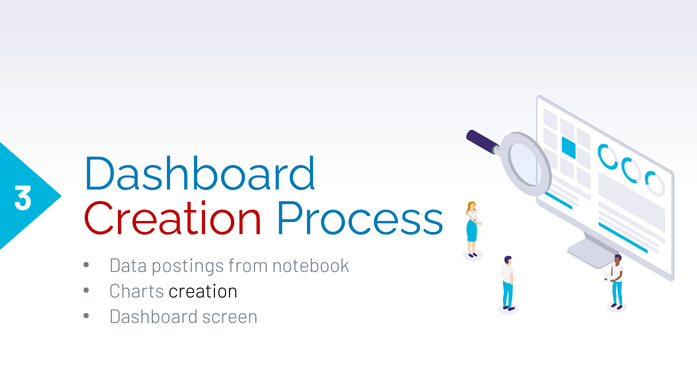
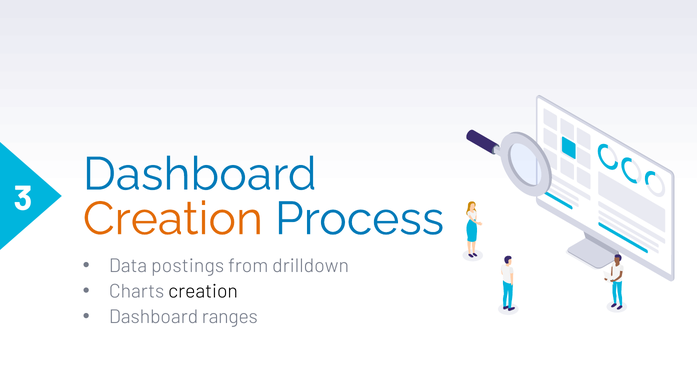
Creation colour: red -> orange (173, 219)
notebook: notebook -> drilldown (311, 266)
screen: screen -> ranges (230, 317)
